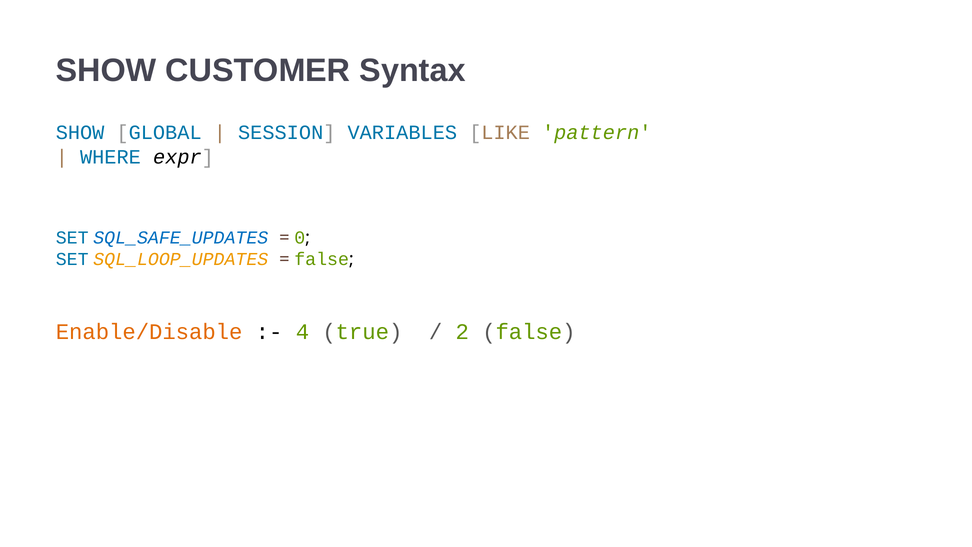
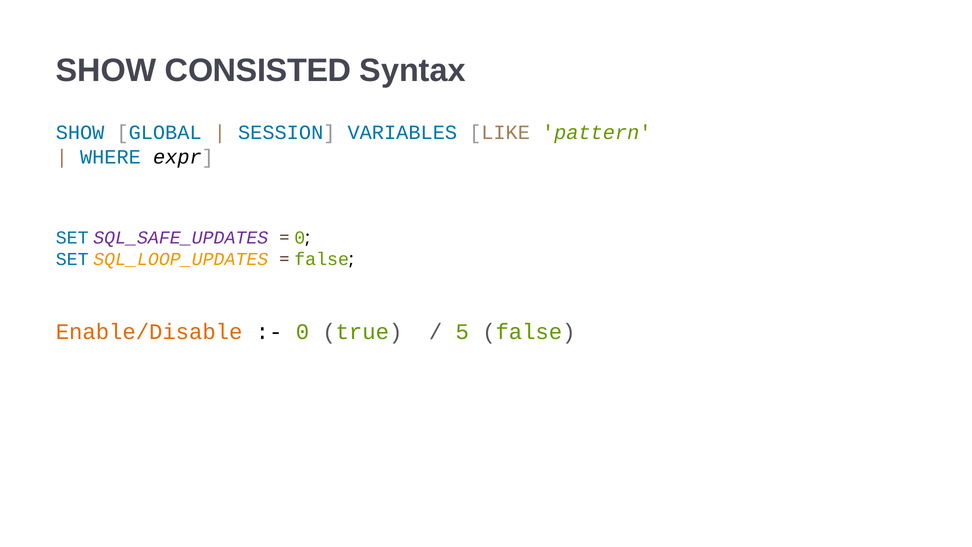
CUSTOMER: CUSTOMER -> CONSISTED (258, 70)
SQL_SAFE_UPDATES colour: blue -> purple (181, 237)
4: 4 -> 0 (303, 332)
2: 2 -> 5 (462, 332)
